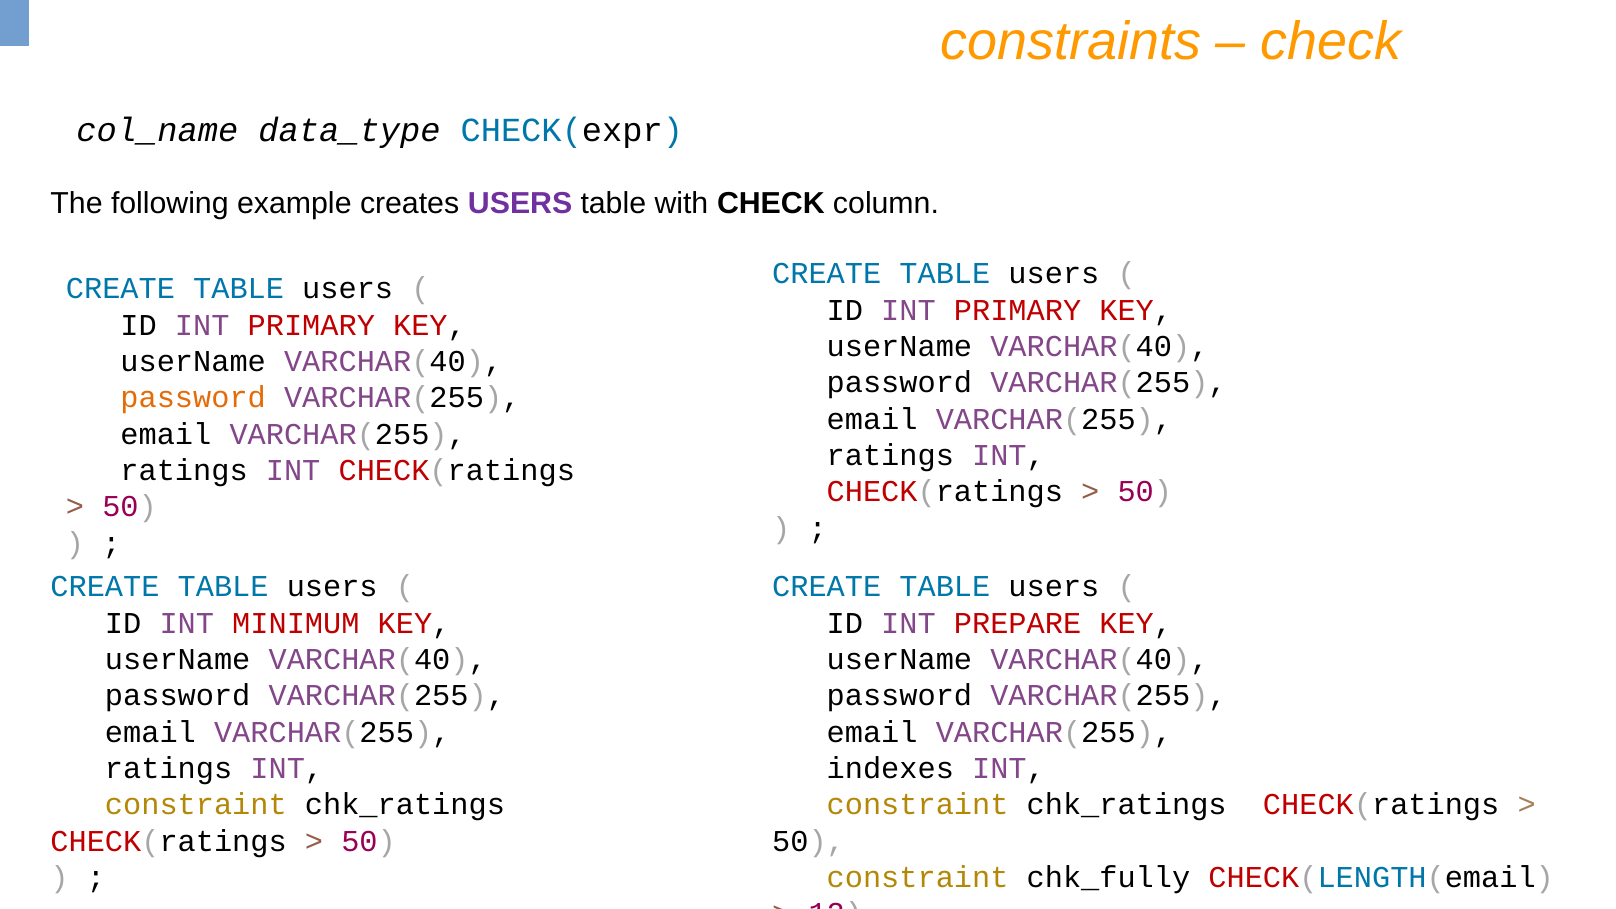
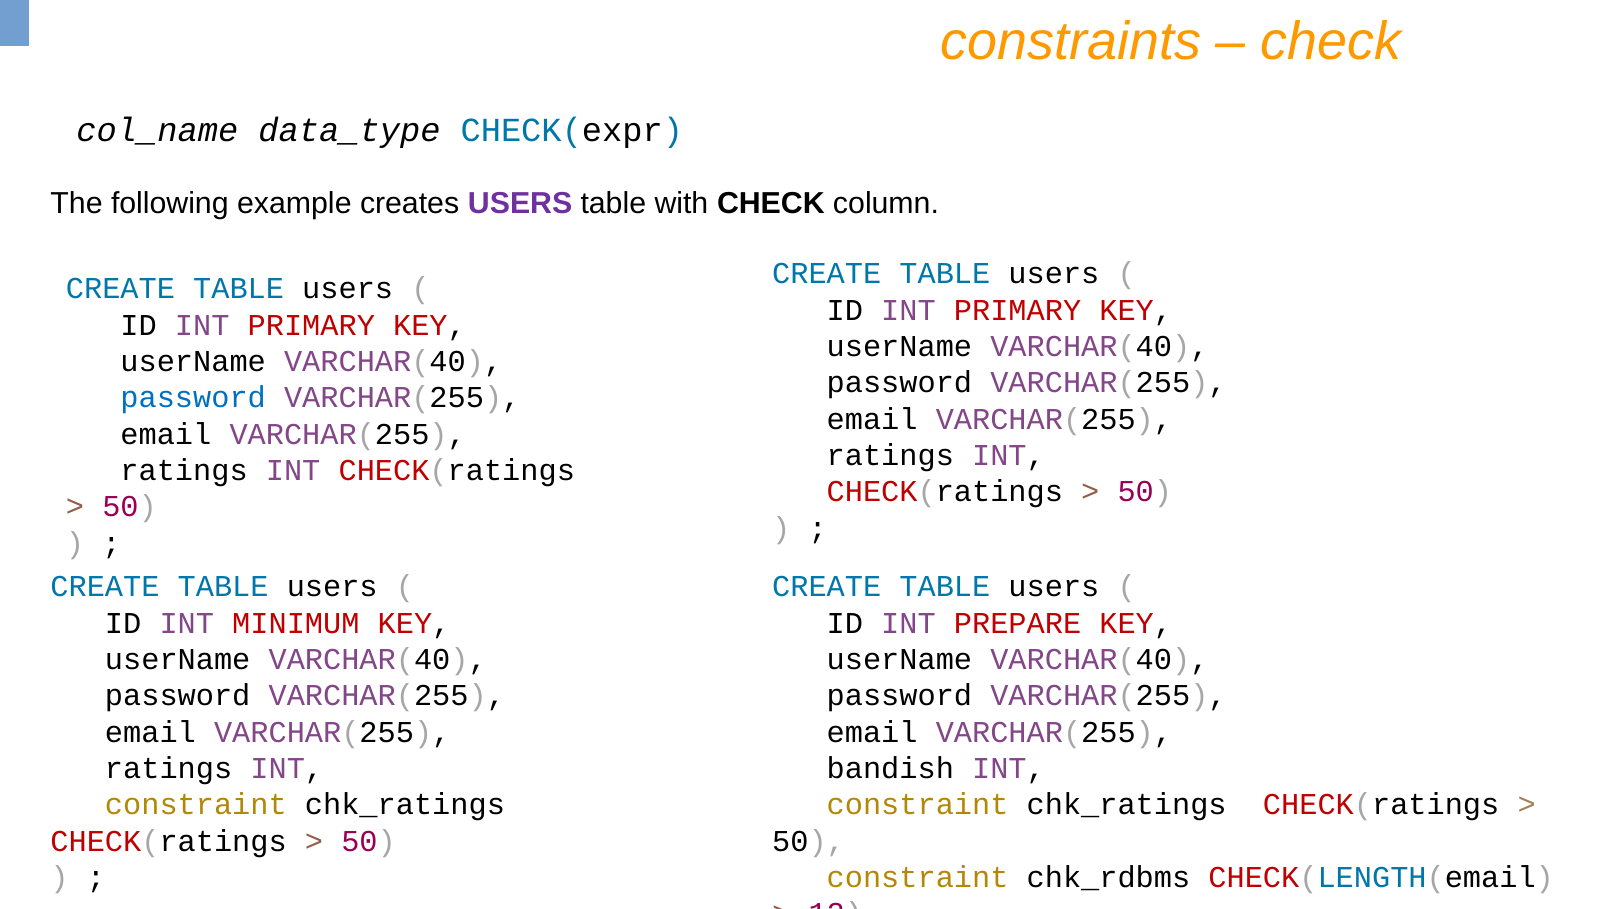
password colour: orange -> blue (193, 398)
indexes: indexes -> bandish (890, 768)
chk_fully: chk_fully -> chk_rdbms (1108, 878)
